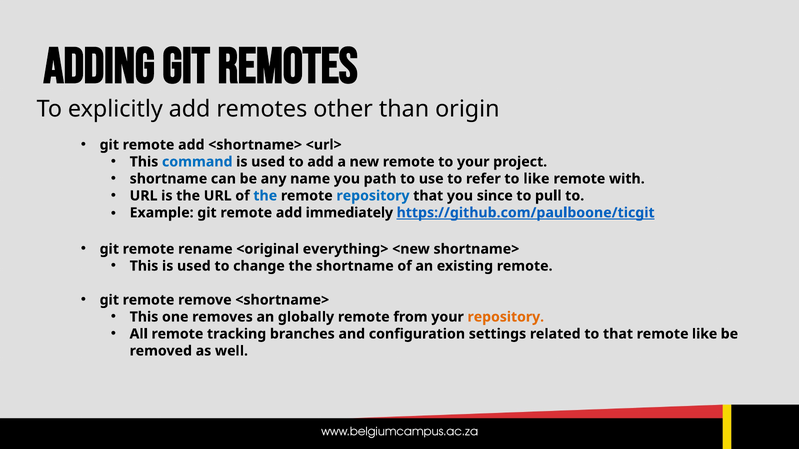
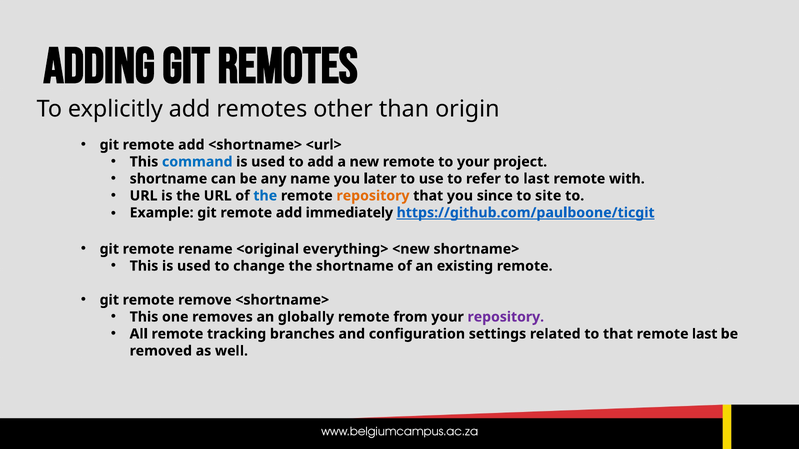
path: path -> later (380, 179)
to like: like -> last (536, 179)
repository colour: blue -> orange (373, 196)
pull: pull -> site (548, 196)
repository colour: orange -> purple (506, 317)
remote like: like -> last (705, 334)
